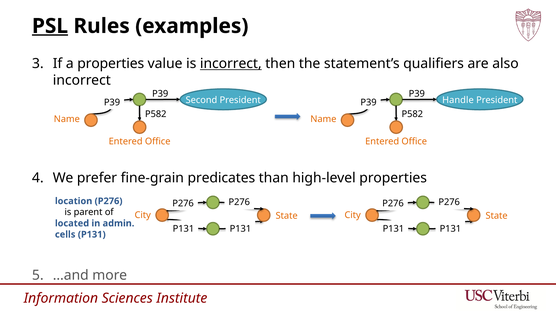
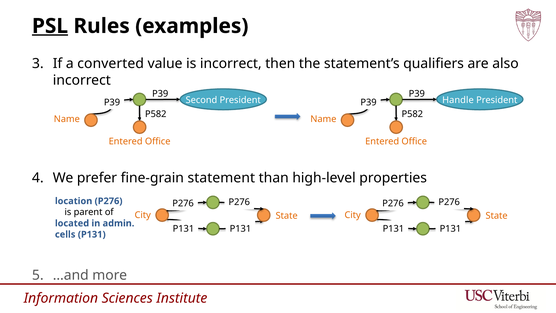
a properties: properties -> converted (111, 64)
incorrect underline: present -> none (231, 64)
predicates: predicates -> statement (221, 178)
